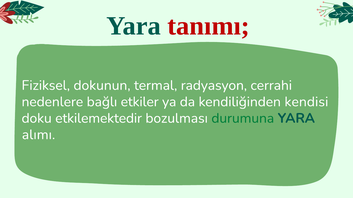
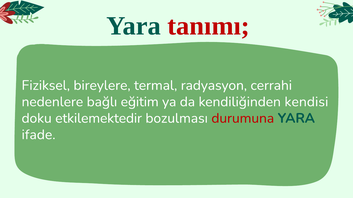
dokunun: dokunun -> bireylere (102, 86)
etkiler: etkiler -> eğitim (140, 102)
durumuna colour: green -> red (243, 119)
alımı: alımı -> ifade (39, 135)
